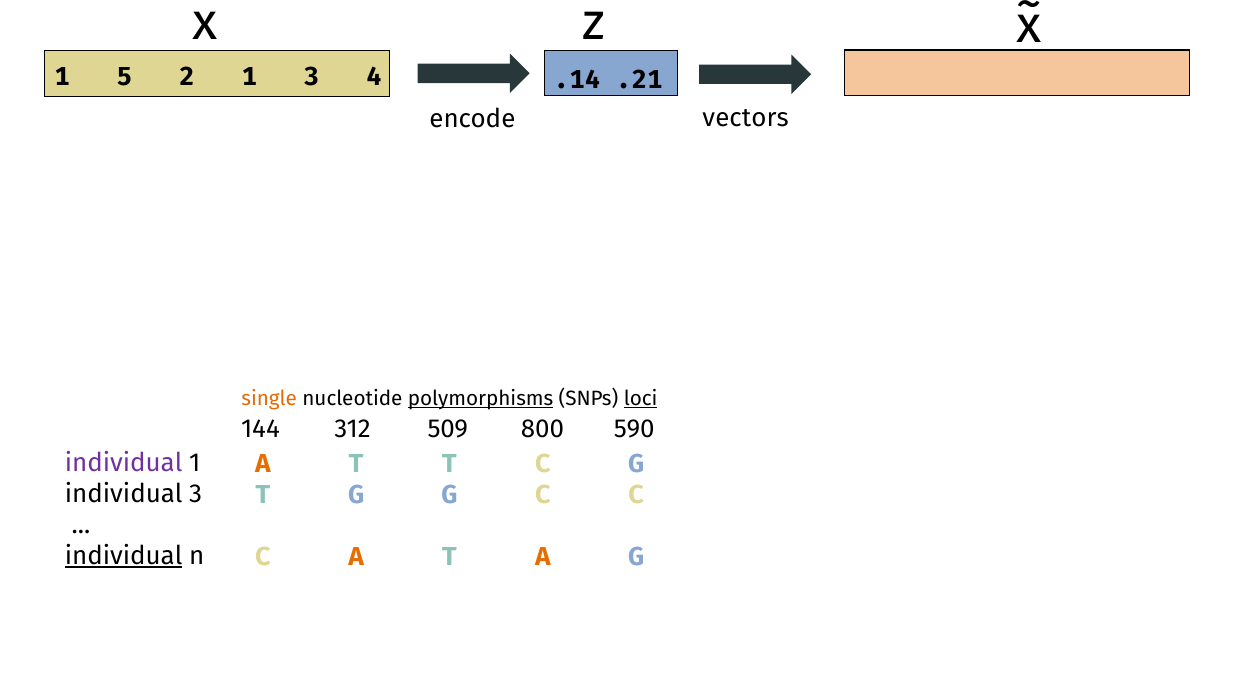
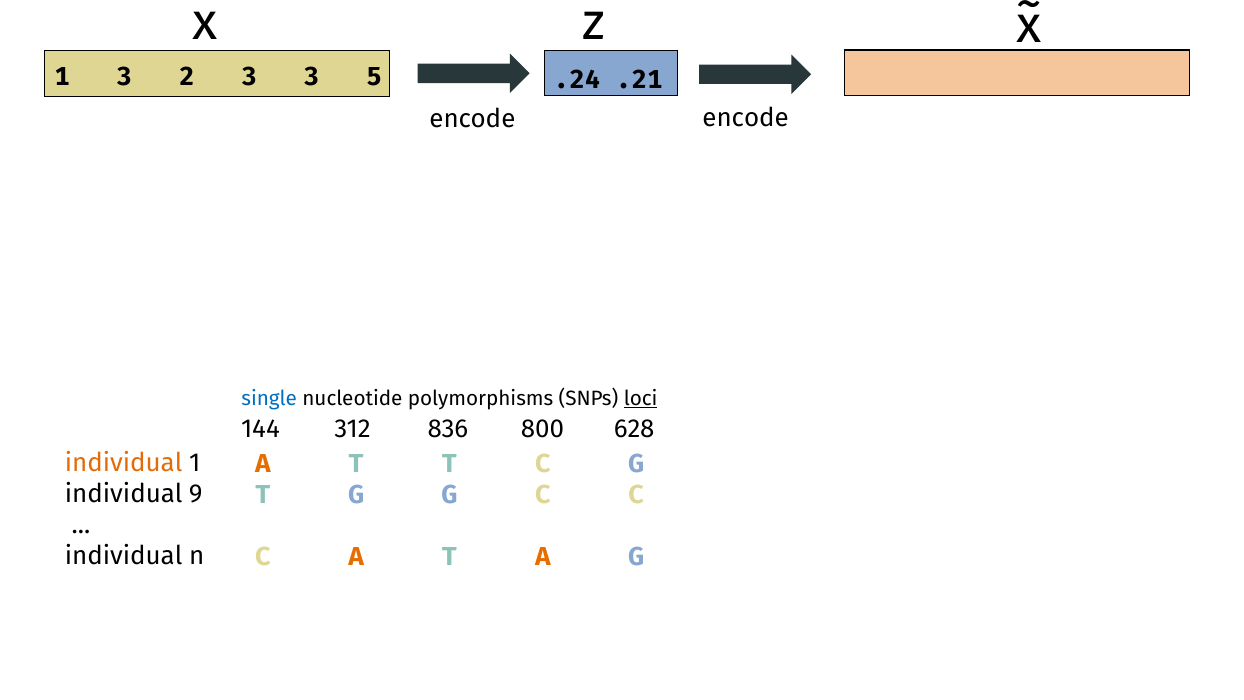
1 5: 5 -> 3 (124, 77)
2 1: 1 -> 3 (249, 77)
4: 4 -> 5 (374, 77)
.14: .14 -> .24 (577, 79)
encode vectors: vectors -> encode (746, 118)
single colour: orange -> blue (269, 399)
polymorphisms underline: present -> none (481, 399)
509: 509 -> 836 (448, 429)
590: 590 -> 628 (634, 429)
individual colour: purple -> orange (124, 462)
individual 3: 3 -> 9 (196, 493)
individual underline: present -> none (124, 556)
